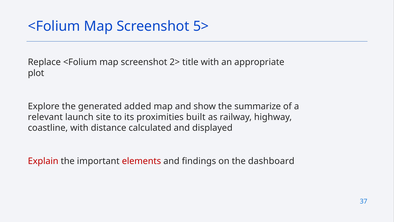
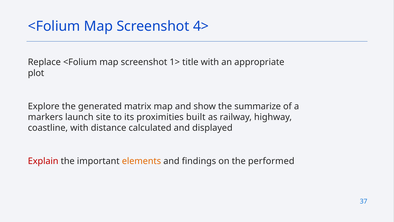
5>: 5> -> 4> (201, 26)
2>: 2> -> 1> (175, 62)
added: added -> matrix (138, 106)
relevant: relevant -> markers (45, 117)
elements colour: red -> orange (141, 161)
dashboard: dashboard -> performed (271, 161)
